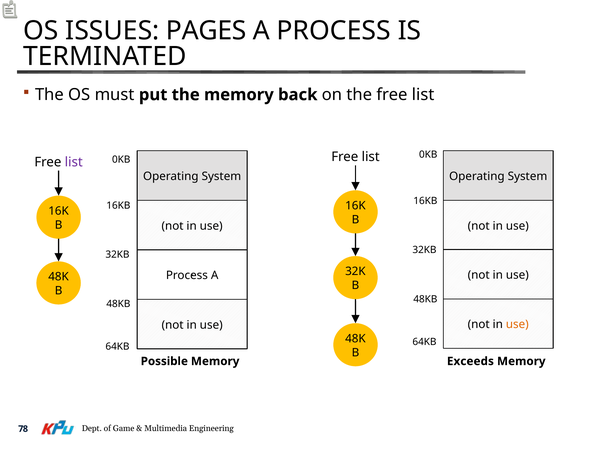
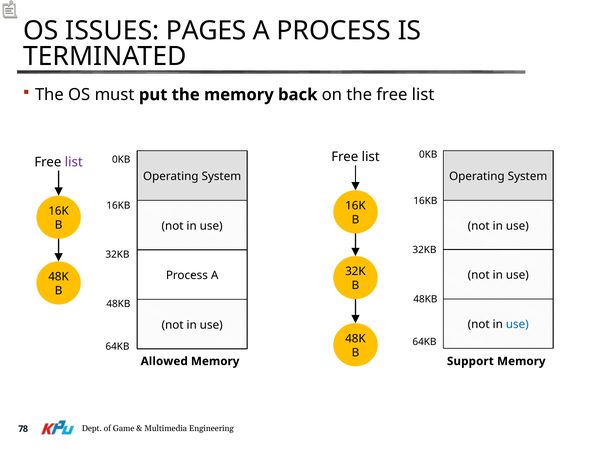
use colour: orange -> blue (517, 324)
Possible: Possible -> Allowed (164, 361)
Exceeds: Exceeds -> Support (470, 361)
